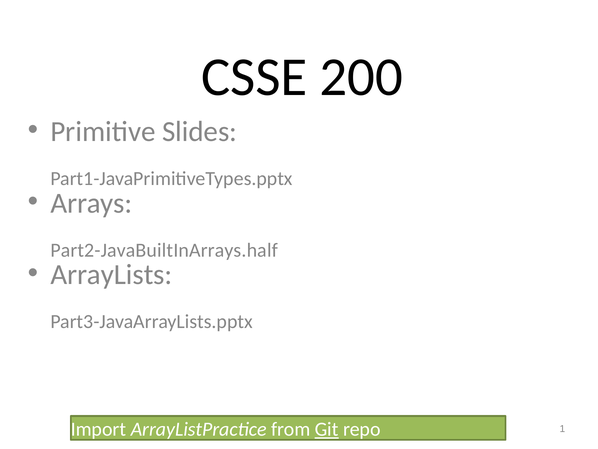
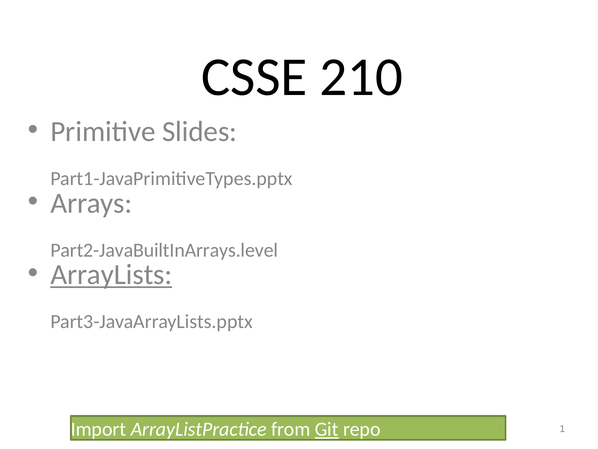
200: 200 -> 210 (361, 77)
Part2-JavaBuiltInArrays.half: Part2-JavaBuiltInArrays.half -> Part2-JavaBuiltInArrays.level (164, 250)
ArrayLists underline: none -> present (111, 274)
